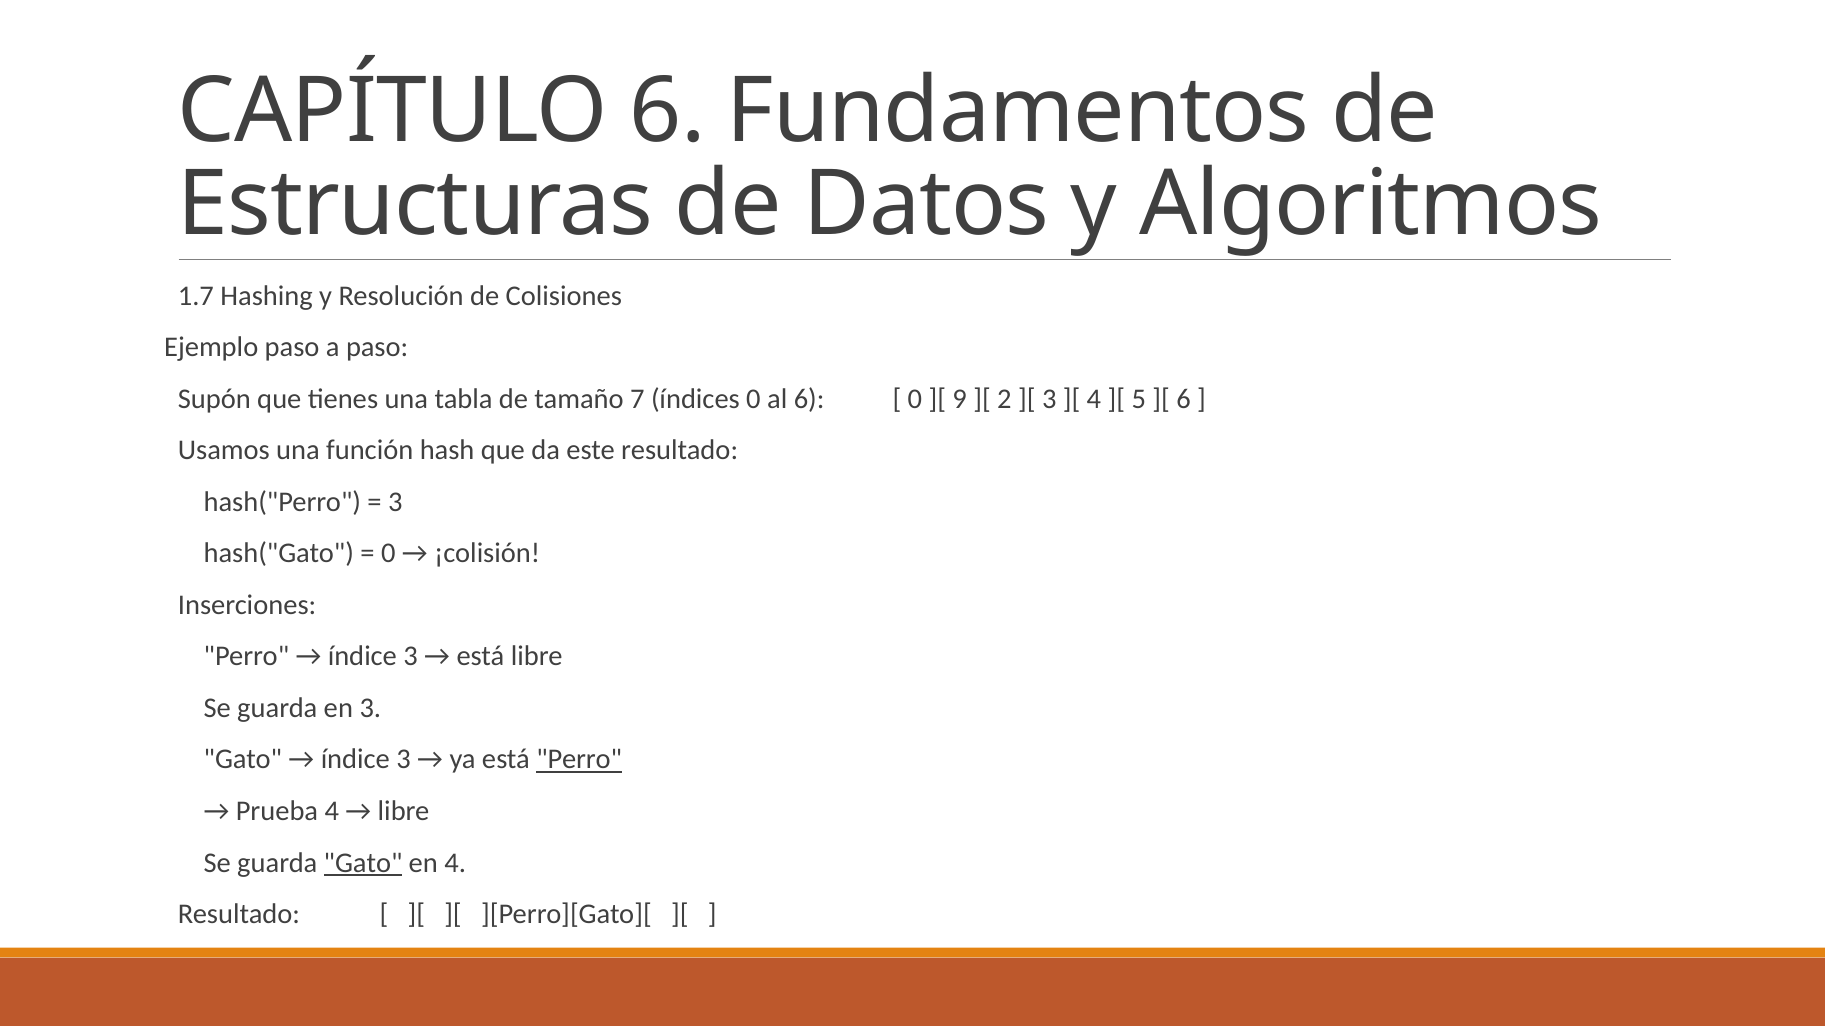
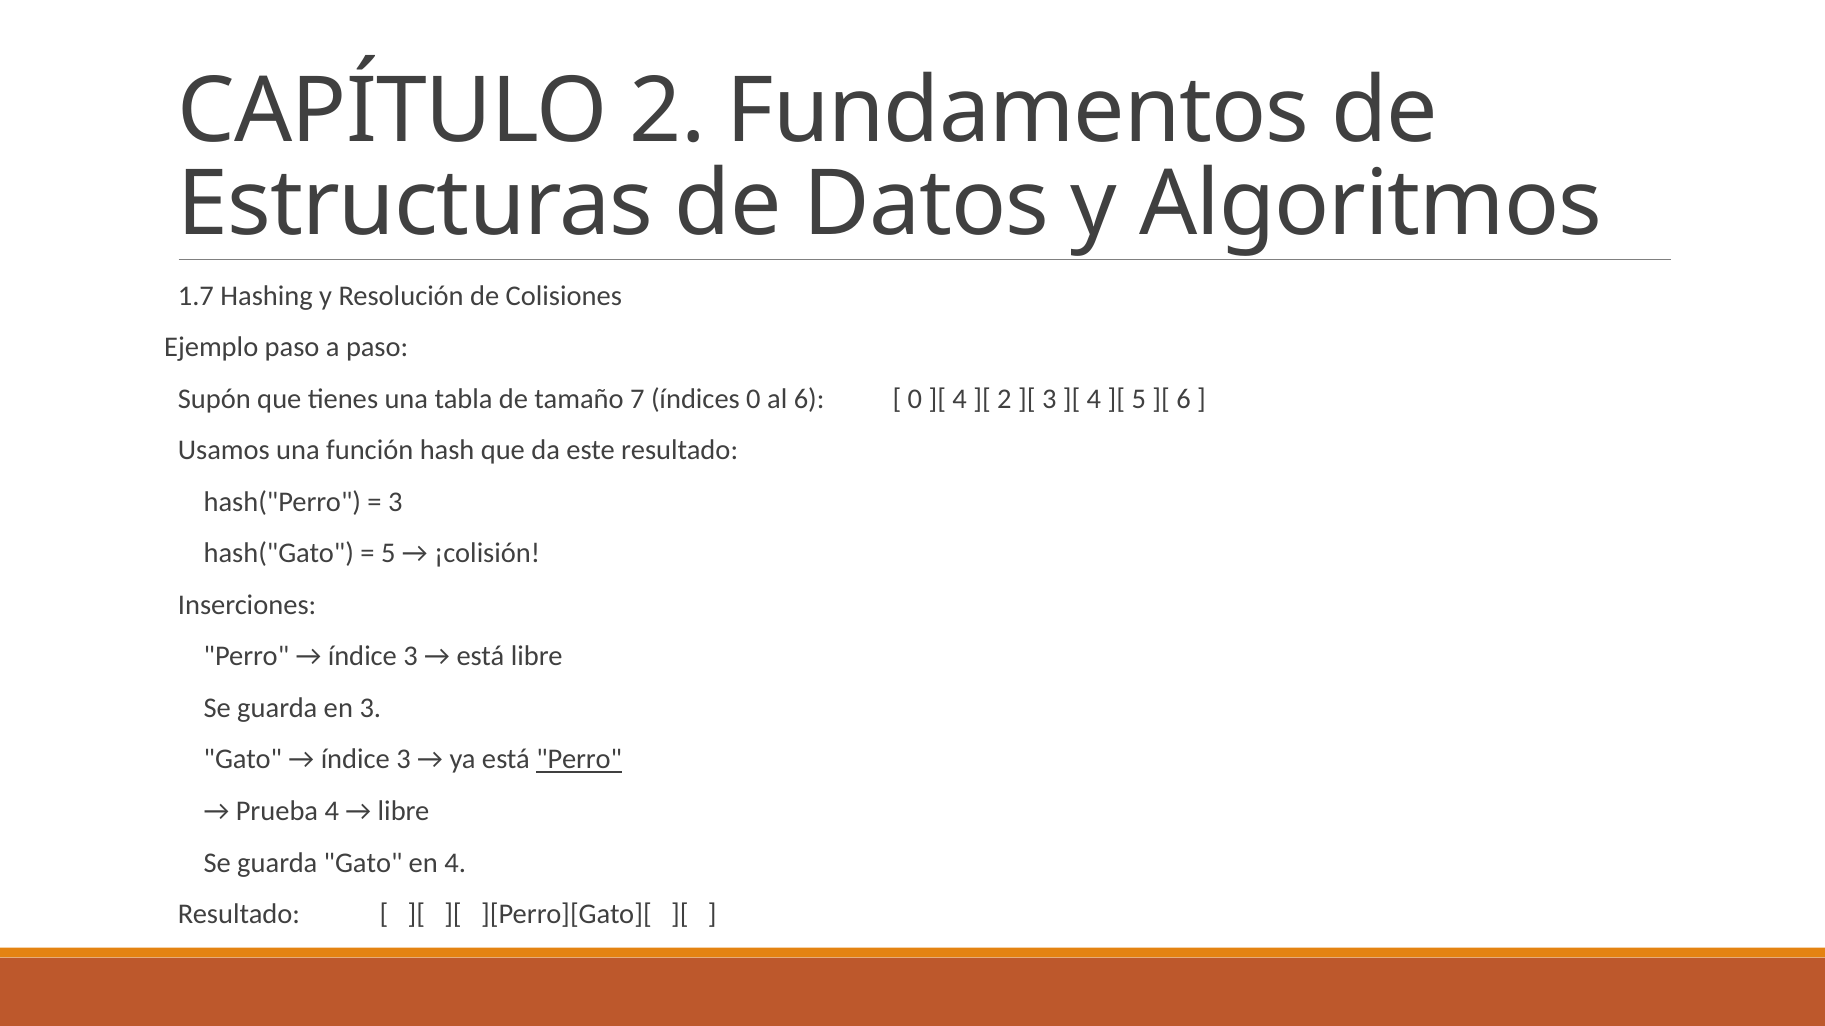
CAPÍTULO 6: 6 -> 2 (667, 111)
9: 9 -> 4 (960, 399)
0: 0 -> 5 (388, 554)
Gato underline: present -> none (363, 863)
